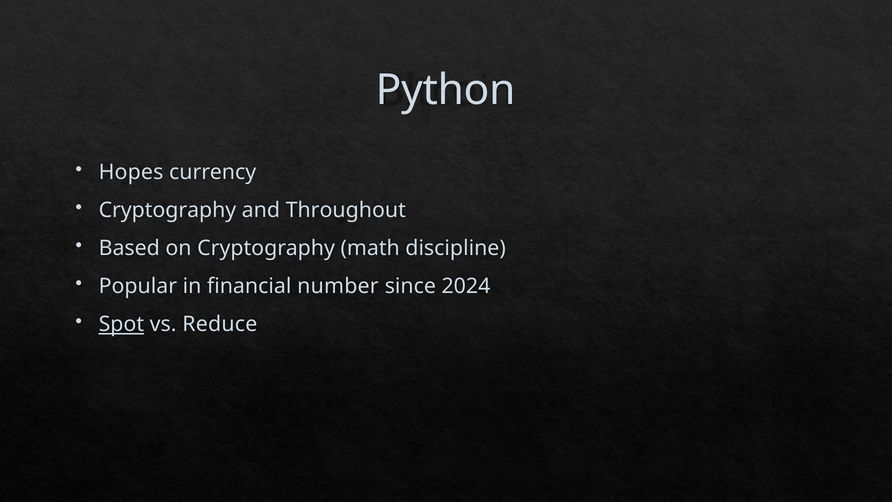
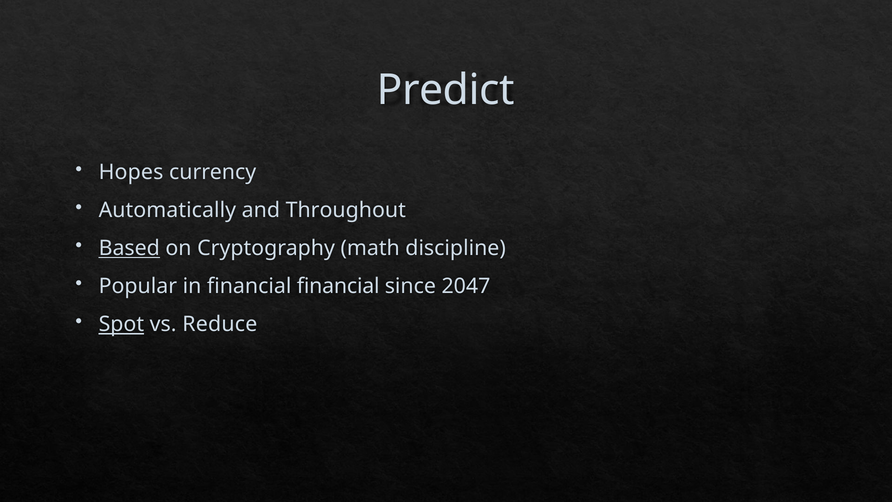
Python: Python -> Predict (446, 90)
Cryptography: Cryptography -> Automatically (167, 210)
Based underline: none -> present (129, 248)
financial number: number -> financial (338, 286)
2024: 2024 -> 2047 (466, 286)
